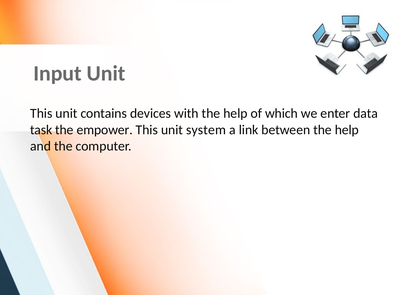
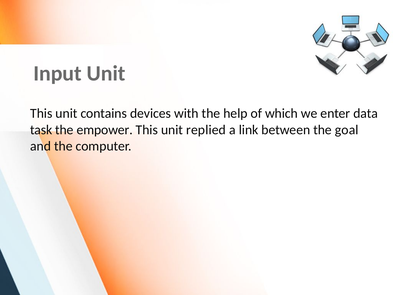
system: system -> replied (206, 130)
between the help: help -> goal (347, 130)
